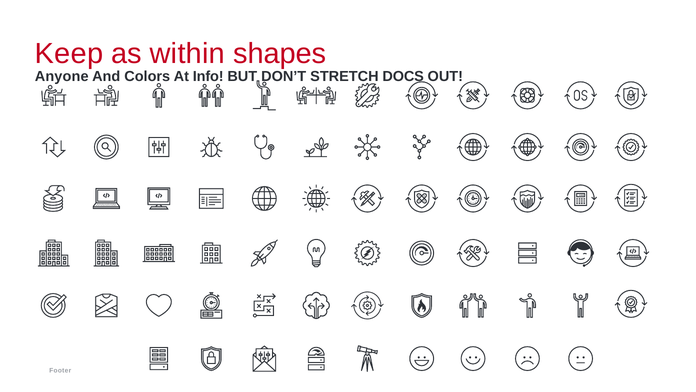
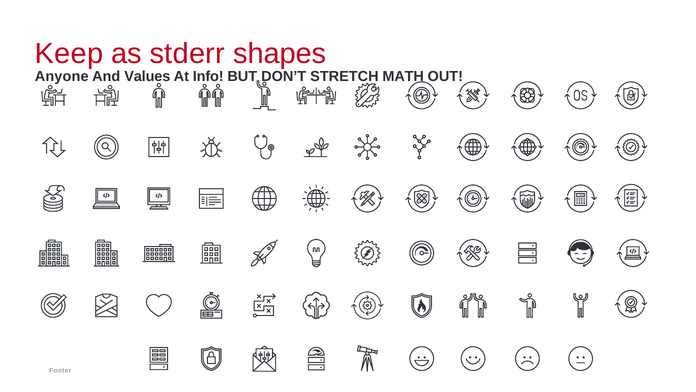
within: within -> stderr (187, 53)
Colors: Colors -> Values (147, 76)
DOCS: DOCS -> MATH (403, 76)
